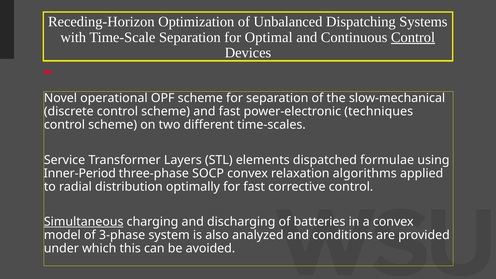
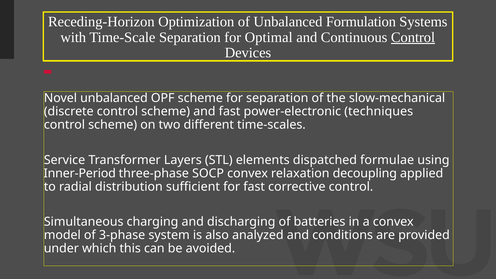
Dispatching: Dispatching -> Formulation (361, 22)
Novel operational: operational -> unbalanced (114, 98)
algorithms: algorithms -> decoupling (365, 173)
optimally: optimally -> sufficient (193, 187)
Simultaneous underline: present -> none (84, 222)
